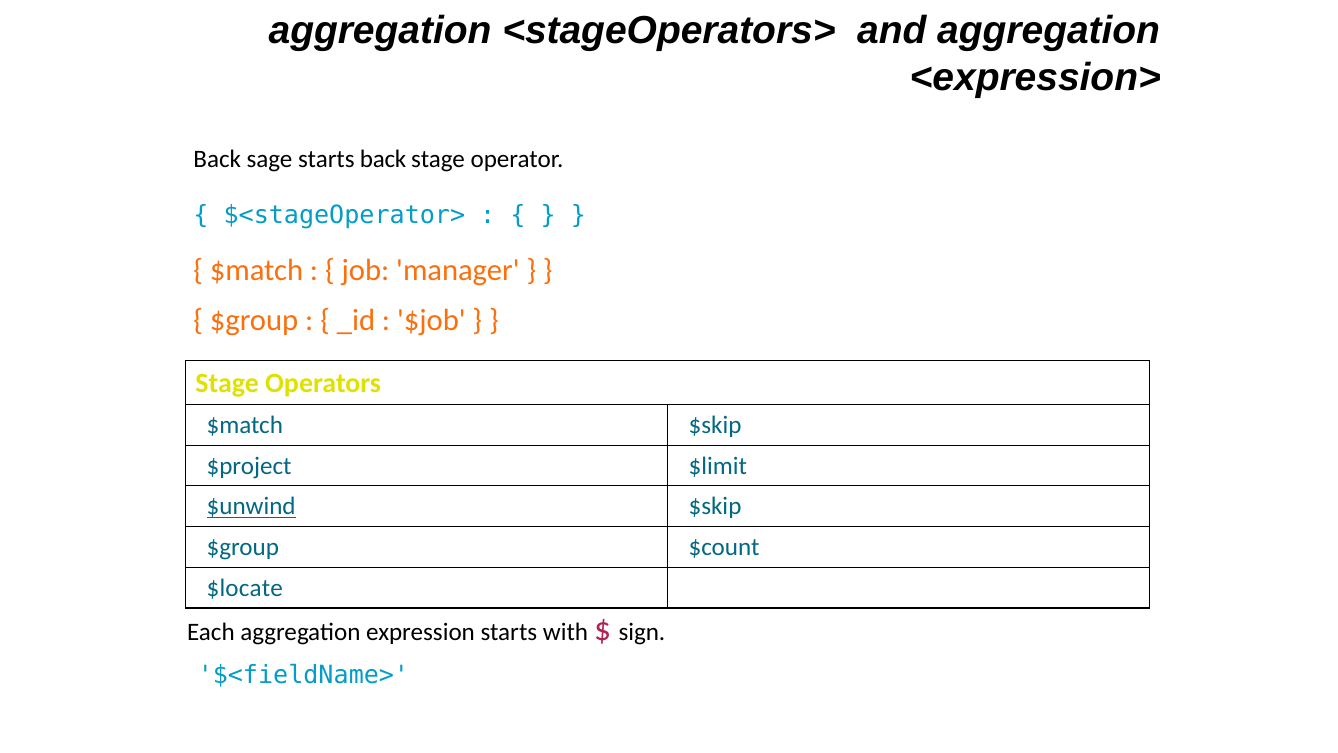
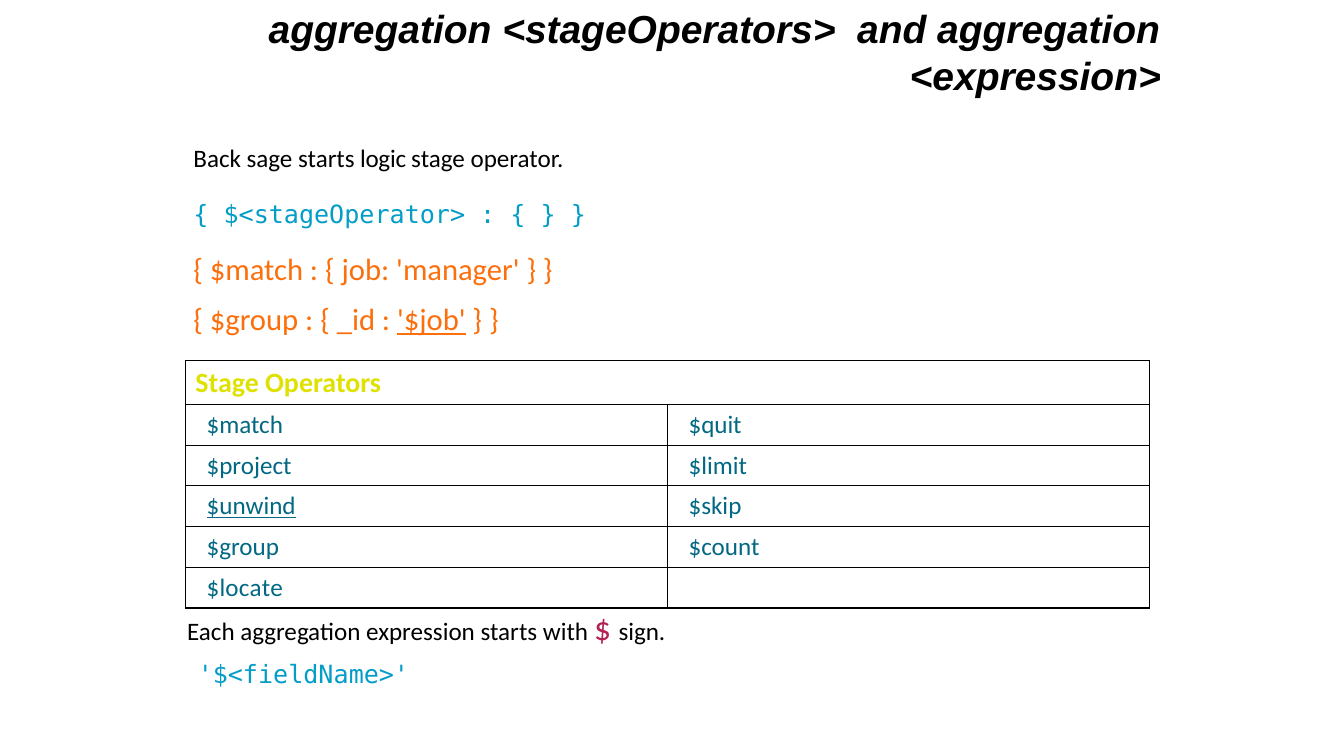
starts back: back -> logic (383, 159)
$job underline: none -> present (431, 321)
$match $skip: $skip -> $quit (715, 425)
